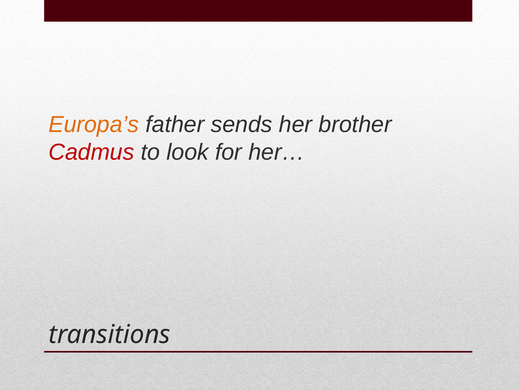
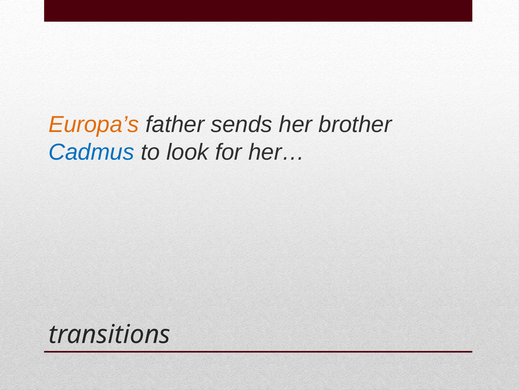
Cadmus colour: red -> blue (91, 152)
